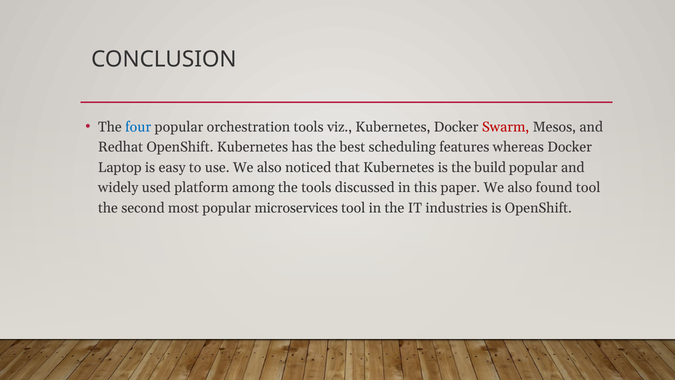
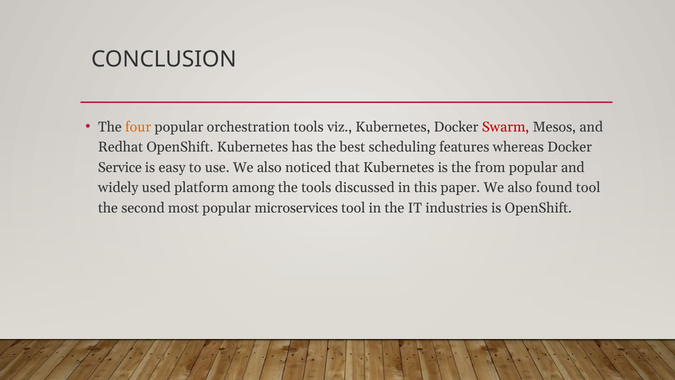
four colour: blue -> orange (138, 127)
Laptop: Laptop -> Service (120, 167)
build: build -> from (490, 167)
